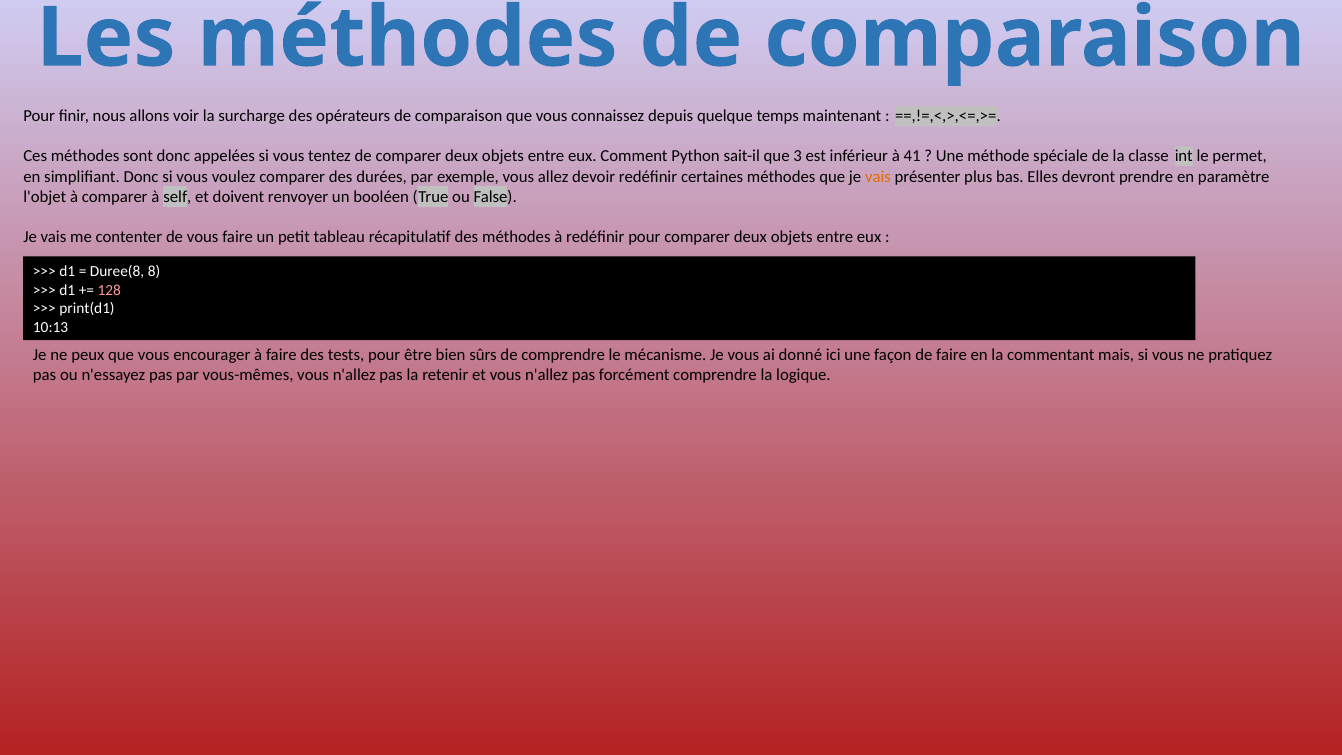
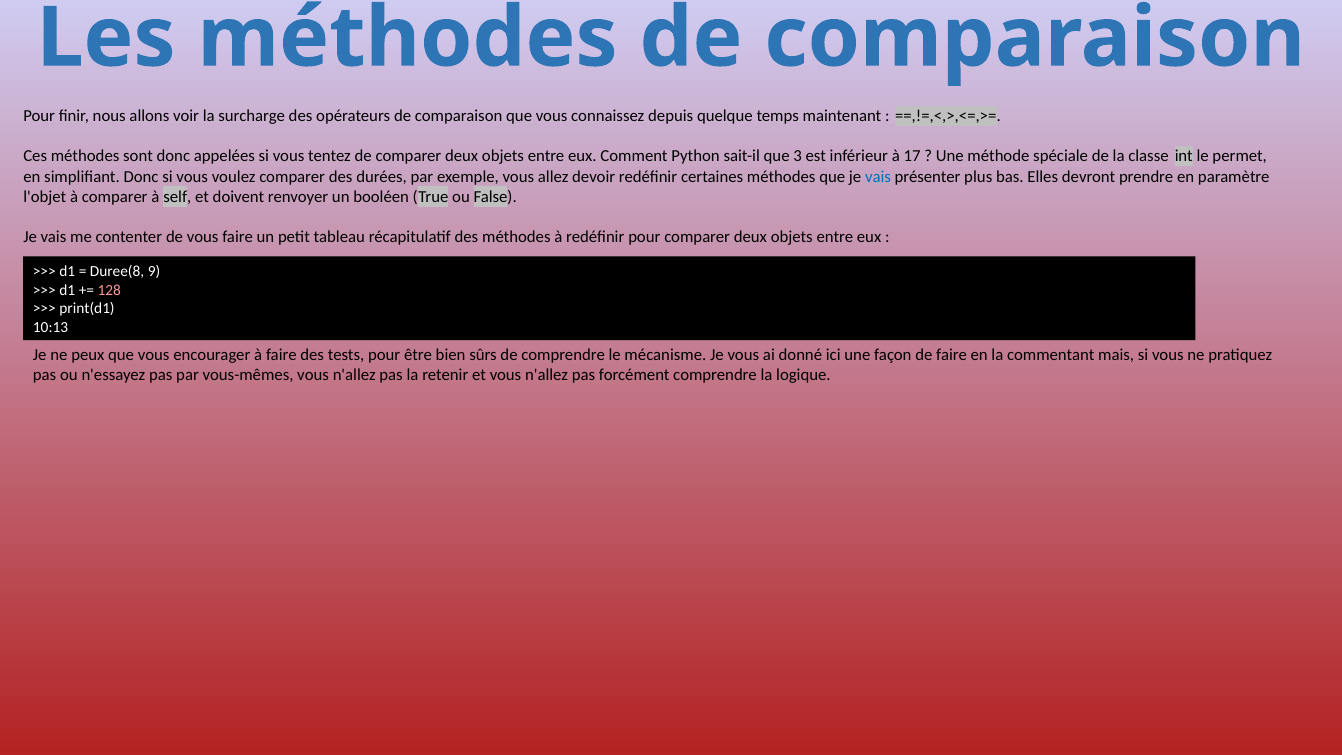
41: 41 -> 17 (912, 156)
vais colour: orange -> blue (878, 176)
8: 8 -> 9 (154, 271)
